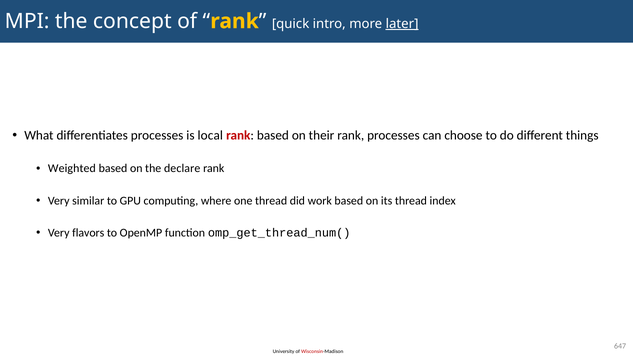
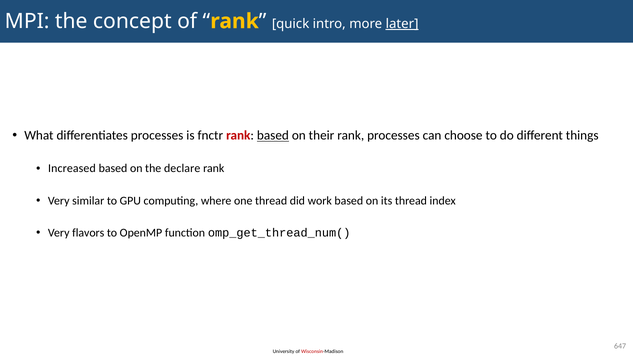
local: local -> fnctr (210, 136)
based underline: none -> present (273, 136)
Weighted: Weighted -> Increased (72, 169)
